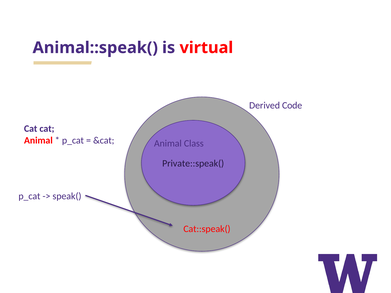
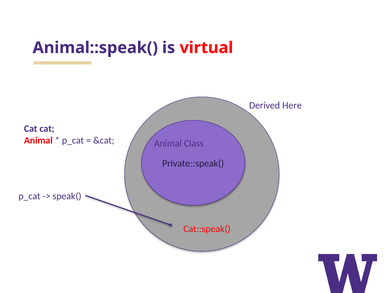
Code: Code -> Here (292, 105)
